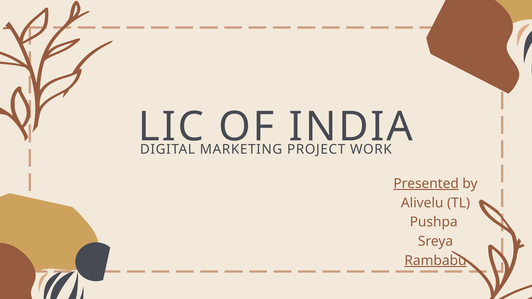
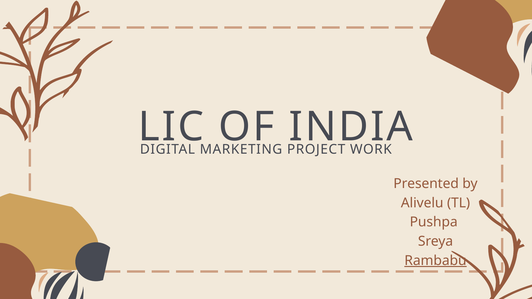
Presented underline: present -> none (426, 184)
